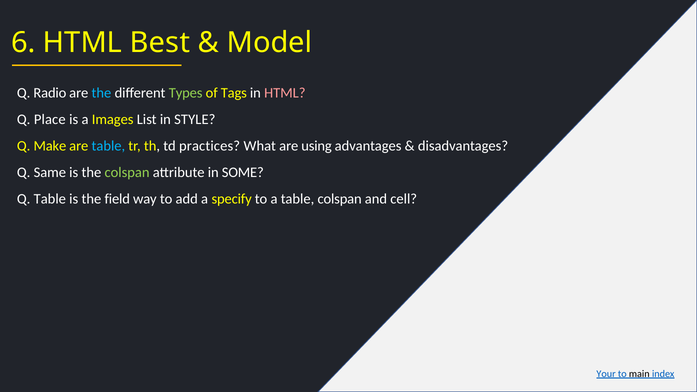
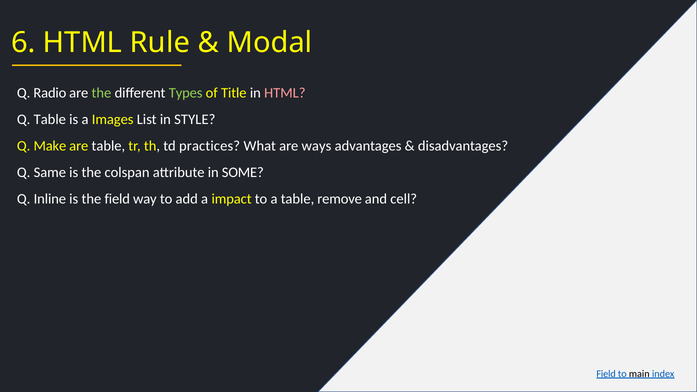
Best: Best -> Rule (160, 43)
Model: Model -> Modal (270, 43)
the colour: light blue -> light green (101, 93)
Tags: Tags -> Title (234, 93)
Q Place: Place -> Table (50, 120)
table colour: light blue -> white (108, 146)
using: using -> ways (316, 146)
colspan colour: light green -> white (127, 173)
Q Table: Table -> Inline (50, 199)
specify: specify -> impact (232, 199)
table colspan: colspan -> remove (340, 199)
Your: Your -> Field (606, 374)
